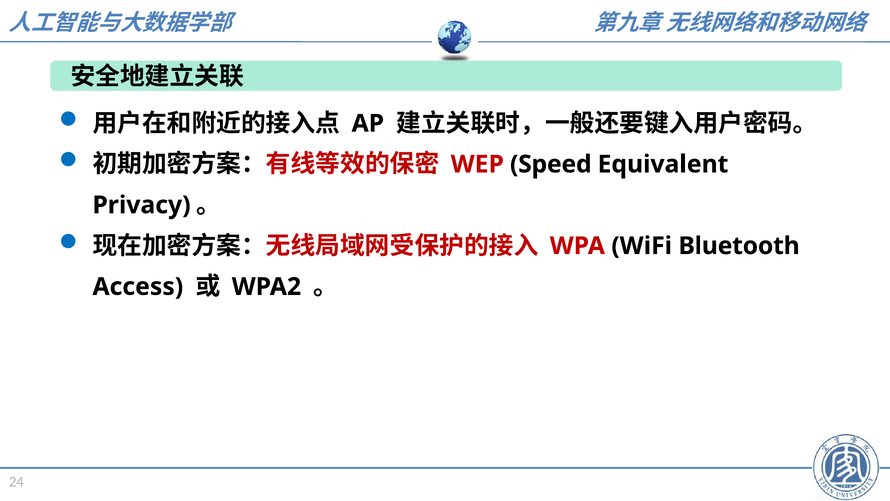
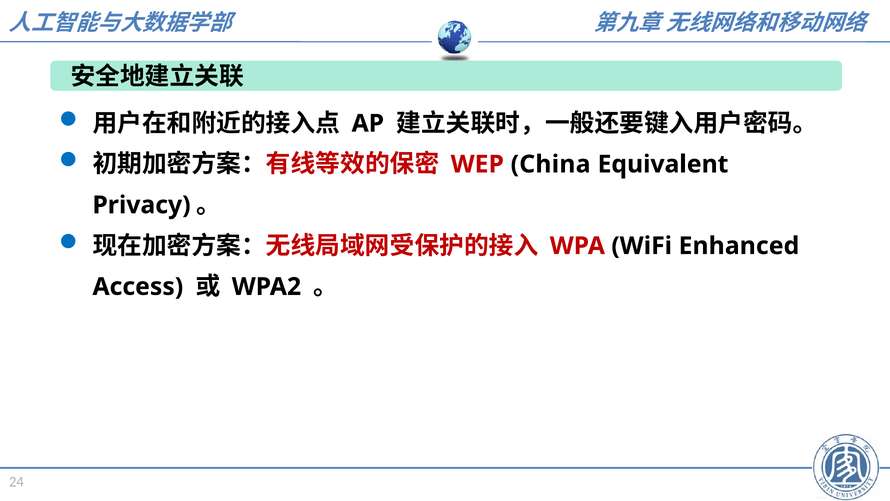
Speed: Speed -> China (551, 164)
Bluetooth: Bluetooth -> Enhanced (739, 246)
